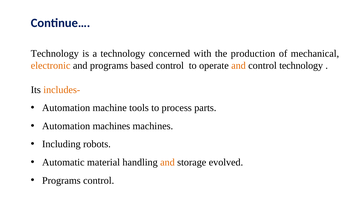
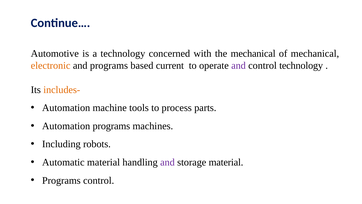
Technology: Technology -> Automotive (55, 53)
the production: production -> mechanical (253, 53)
based control: control -> current (170, 65)
and colour: orange -> purple (239, 65)
Automation machines: machines -> programs (111, 126)
and colour: orange -> purple (167, 162)
storage evolved: evolved -> material (226, 162)
